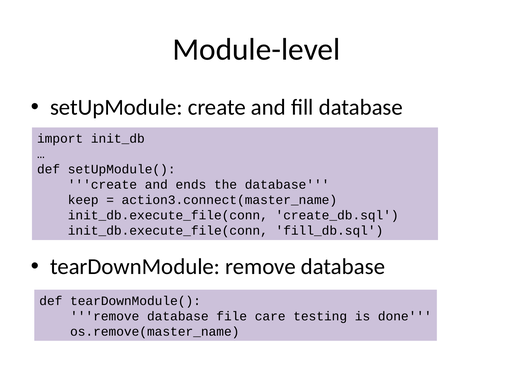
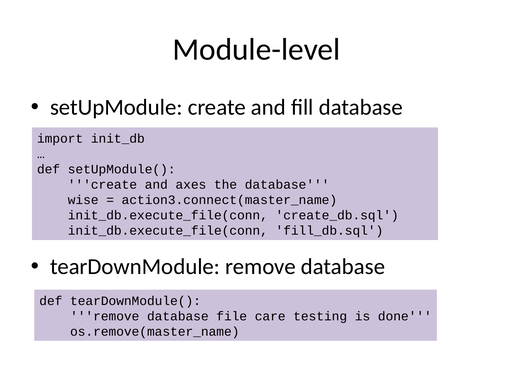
ends: ends -> axes (191, 185)
keep: keep -> wise (83, 200)
